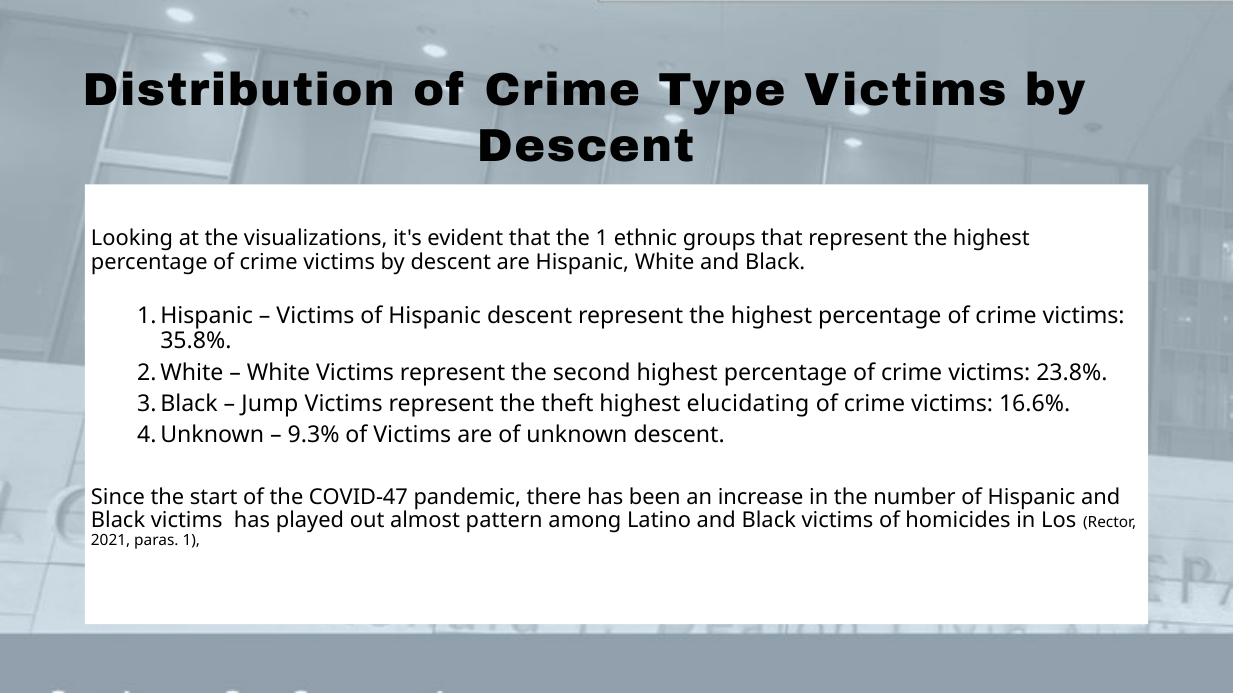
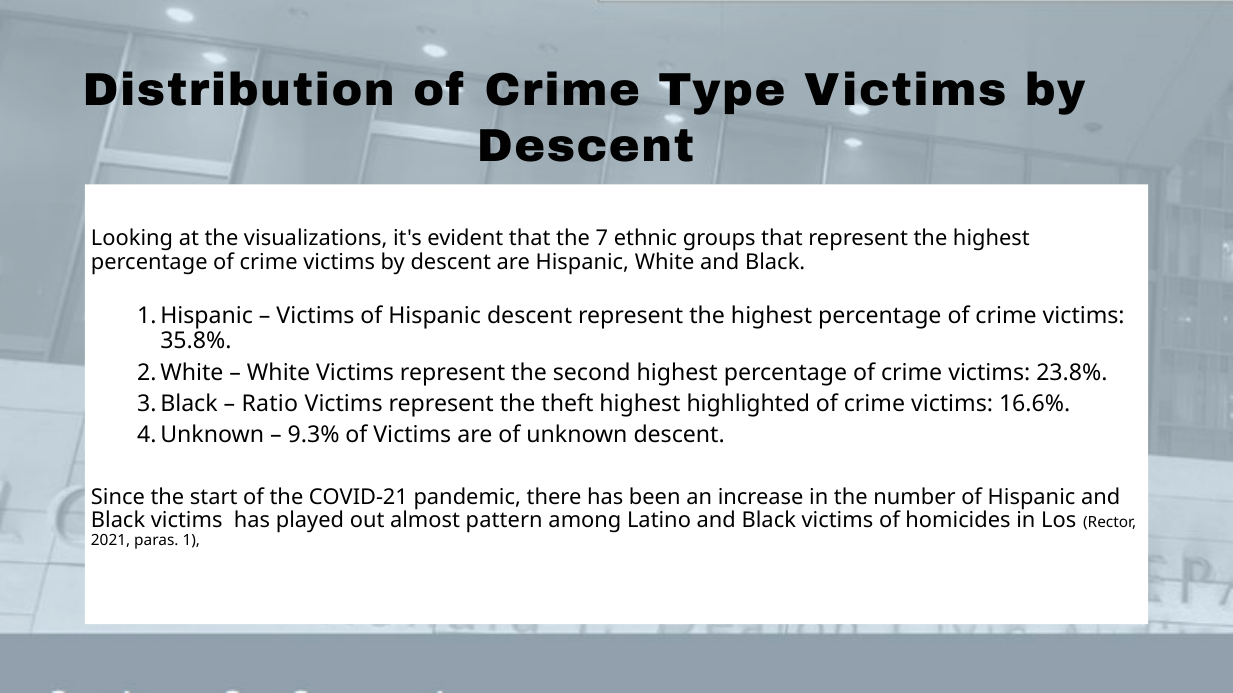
the 1: 1 -> 7 (602, 238)
Jump: Jump -> Ratio (270, 404)
elucidating: elucidating -> highlighted (748, 404)
COVID-47: COVID-47 -> COVID-21 (358, 497)
